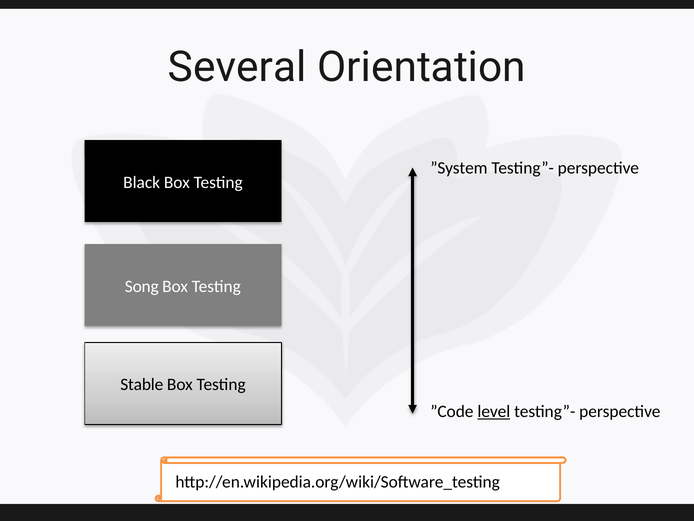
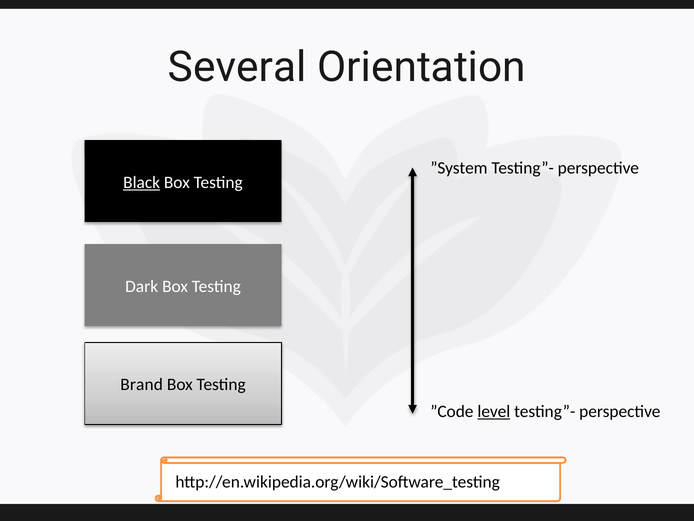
Black underline: none -> present (142, 182)
Song: Song -> Dark (142, 286)
Stable: Stable -> Brand (142, 384)
